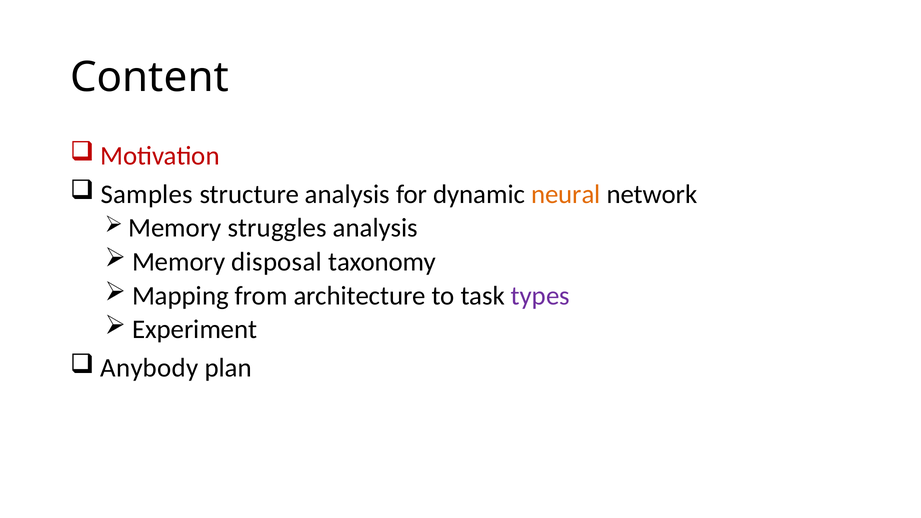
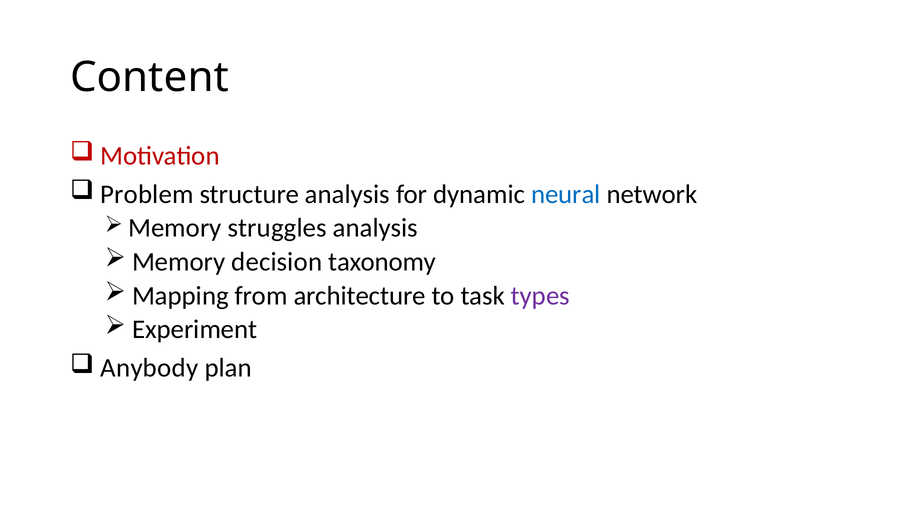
Samples: Samples -> Problem (147, 194)
neural colour: orange -> blue (566, 194)
disposal: disposal -> decision (277, 262)
